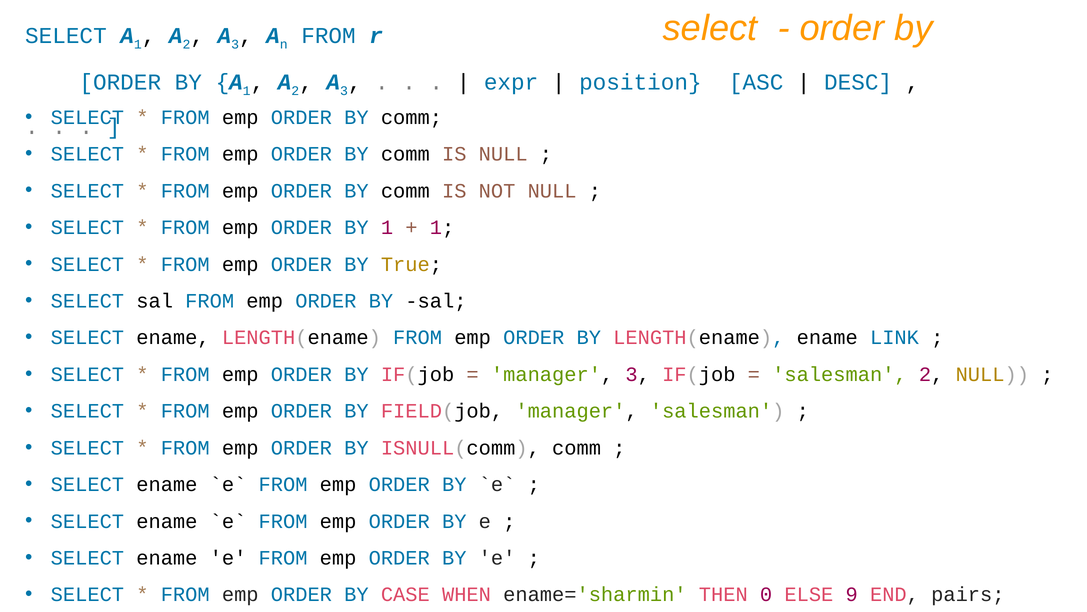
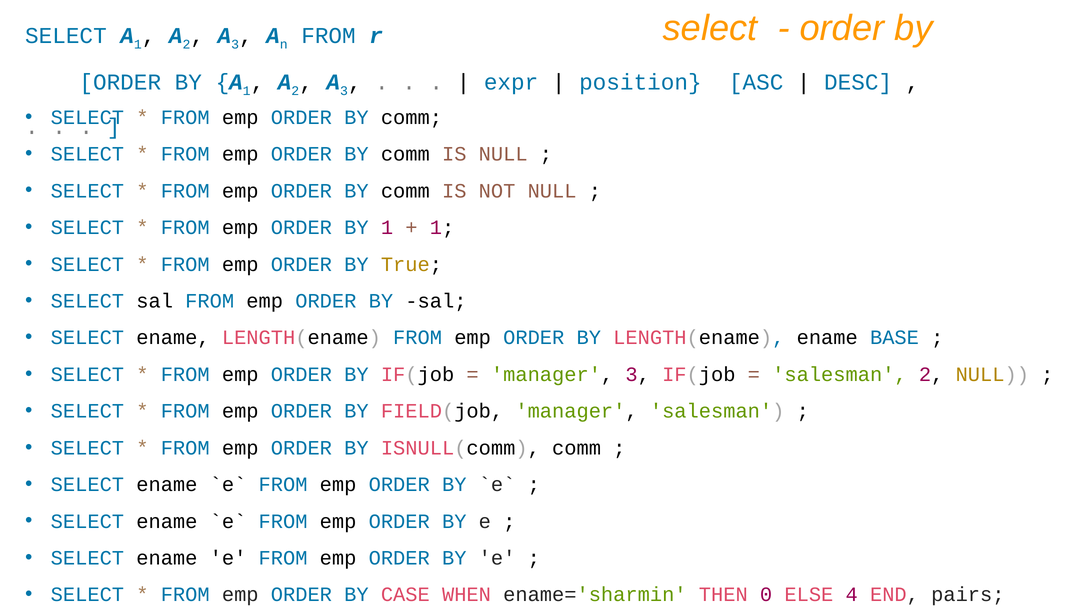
LINK: LINK -> BASE (894, 337)
9: 9 -> 4 (852, 594)
